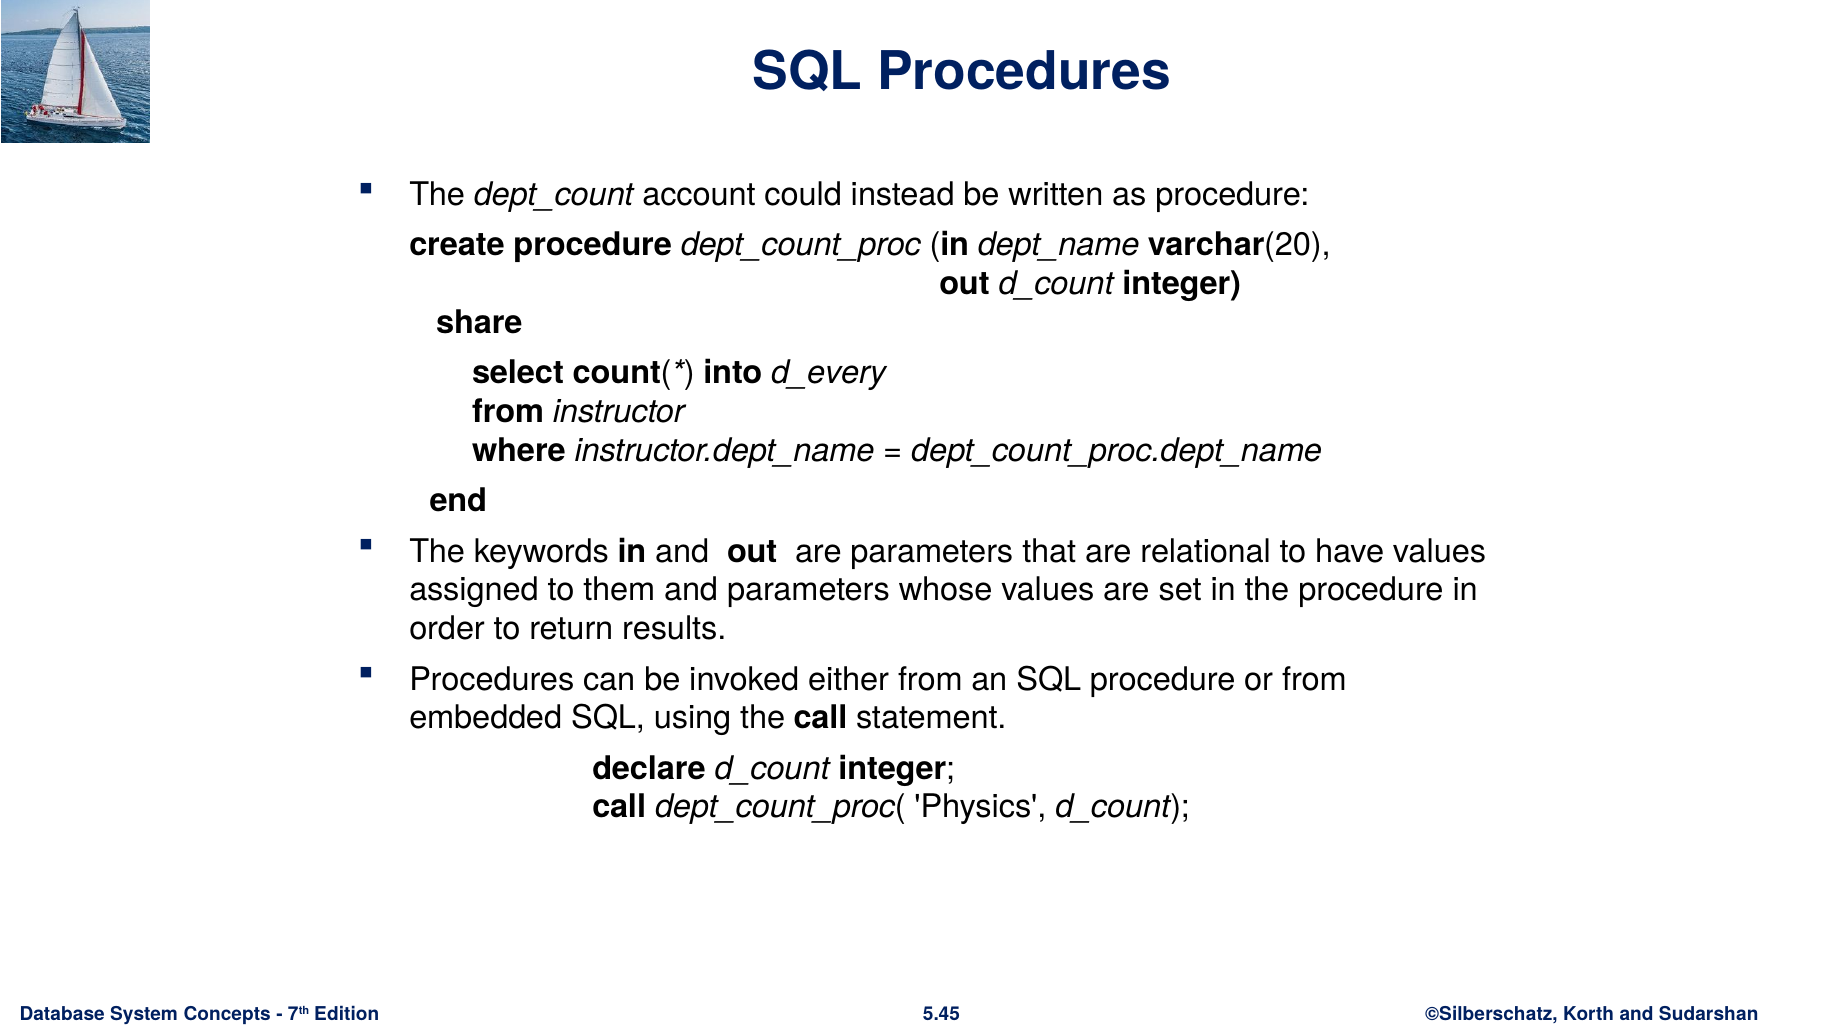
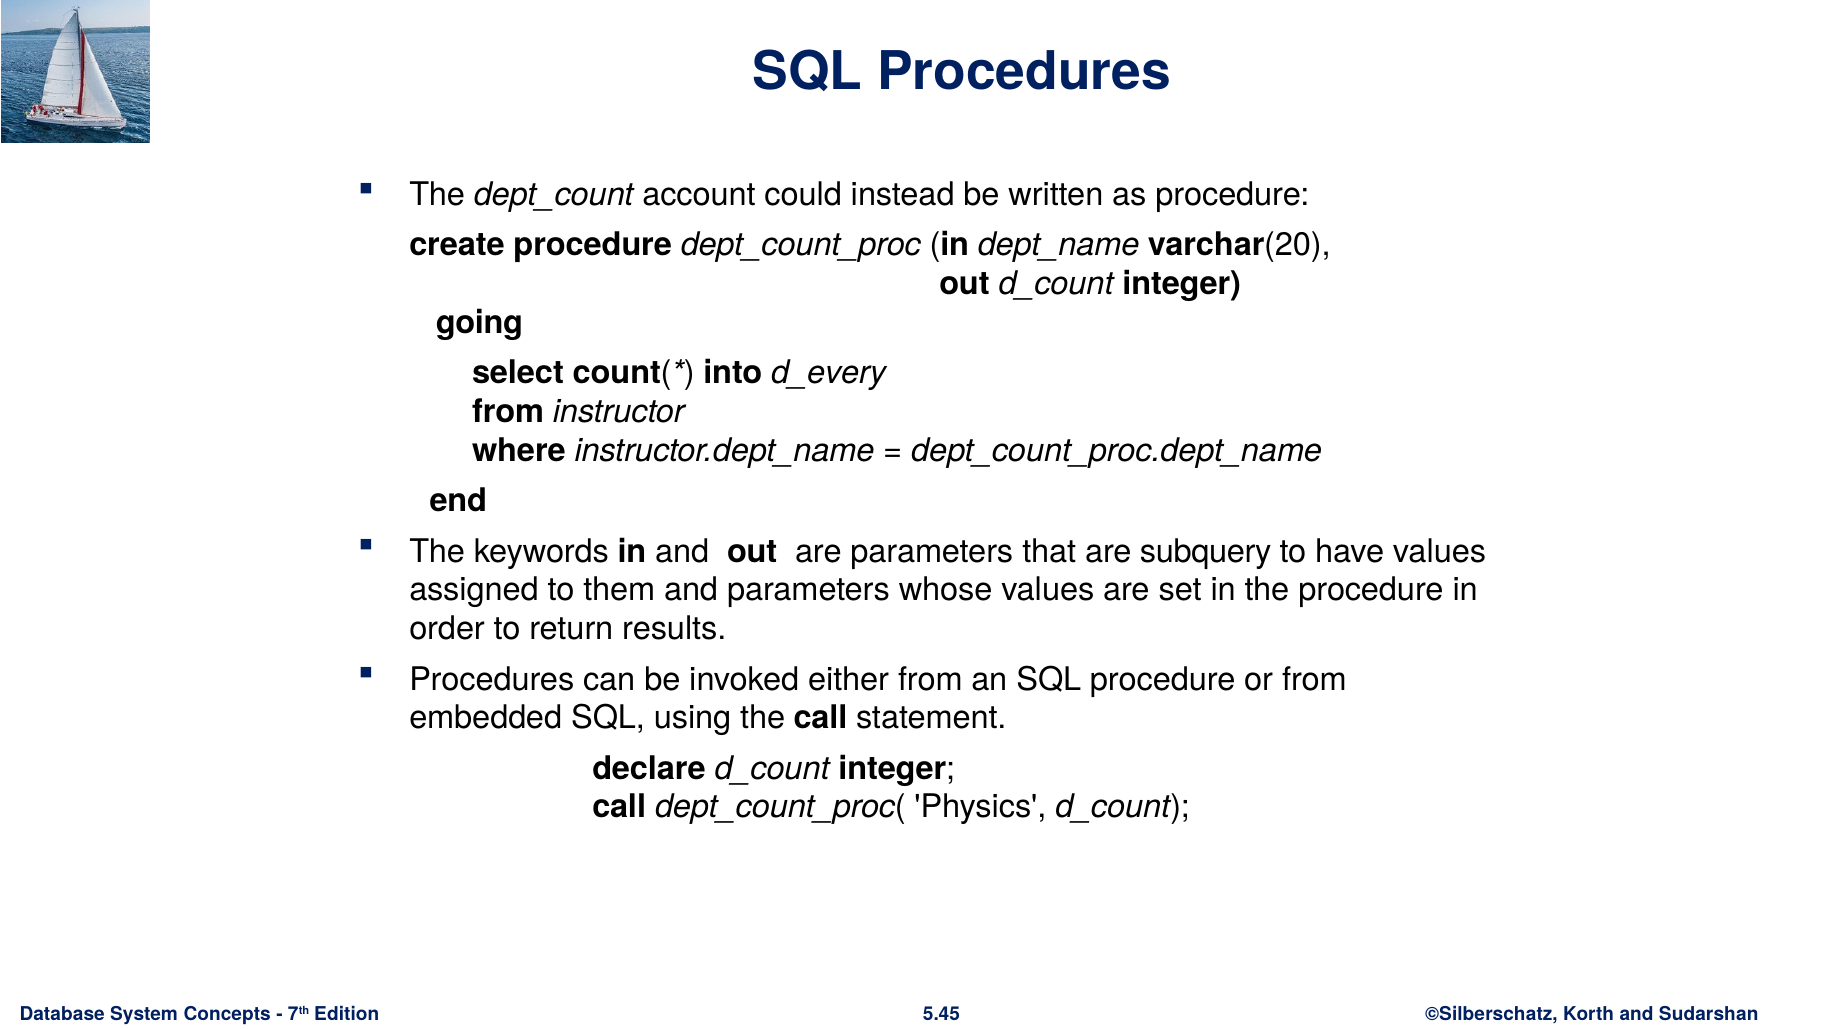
share: share -> going (479, 323)
relational: relational -> subquery (1206, 552)
